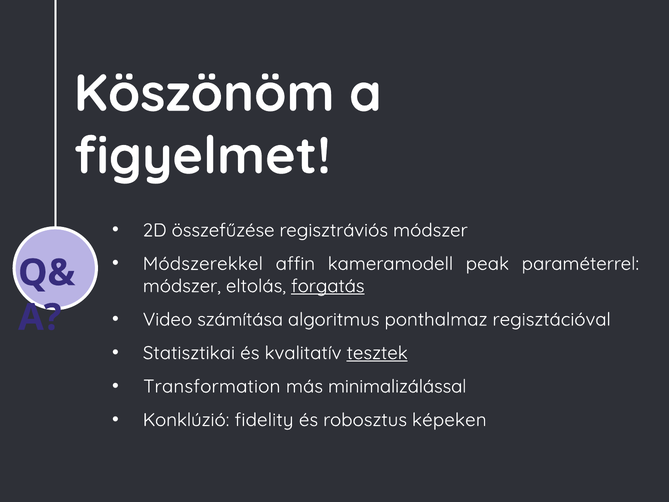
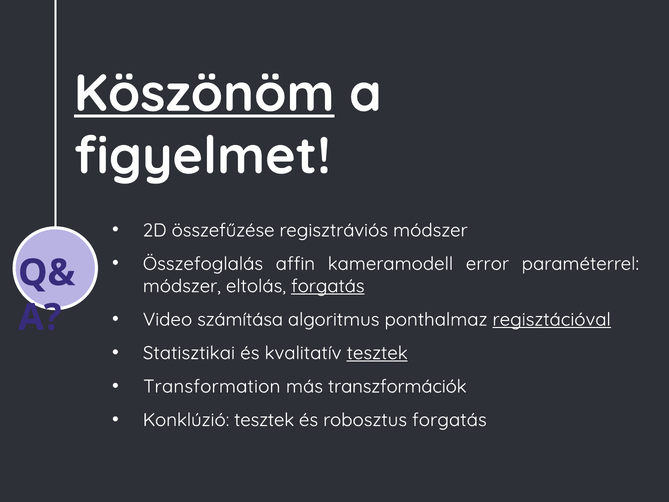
Köszönöm underline: none -> present (204, 94)
Módszerekkel: Módszerekkel -> Összefoglalás (203, 264)
peak: peak -> error (487, 264)
regisztációval underline: none -> present (552, 319)
minimalizálással: minimalizálással -> transzformációk (397, 386)
Konklúzió fidelity: fidelity -> tesztek (264, 420)
robosztus képeken: képeken -> forgatás (449, 420)
